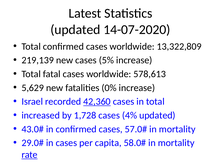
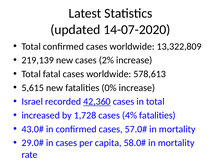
5%: 5% -> 2% (106, 60)
5,629: 5,629 -> 5,615 (33, 88)
4% updated: updated -> fatalities (157, 115)
rate underline: present -> none (30, 154)
